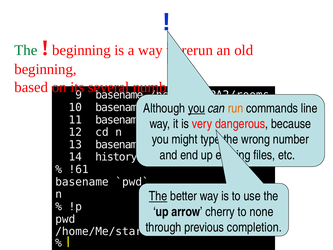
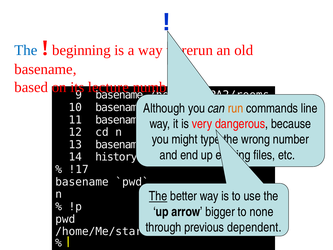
The colour: green -> blue (26, 50)
beginning: beginning -> basename (45, 69)
several: several -> lecture (108, 87)
you underline: present -> none (197, 108)
!61: !61 -> !17 (79, 169)
cherry: cherry -> bigger (220, 212)
completion: completion -> dependent (254, 227)
